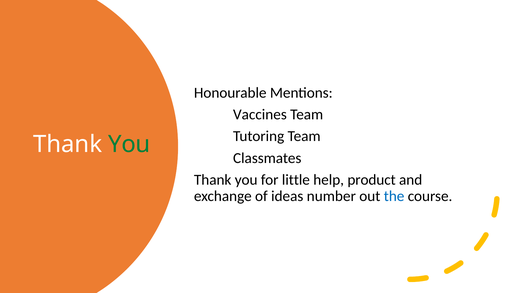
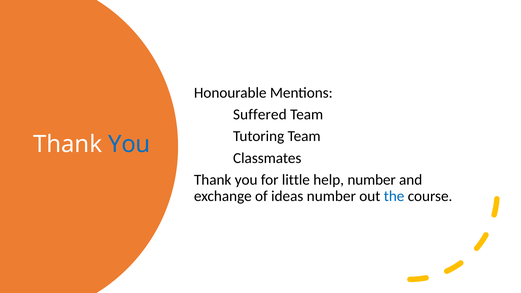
Vaccines: Vaccines -> Suffered (260, 115)
You colour: green -> blue (129, 144)
help product: product -> number (372, 180)
